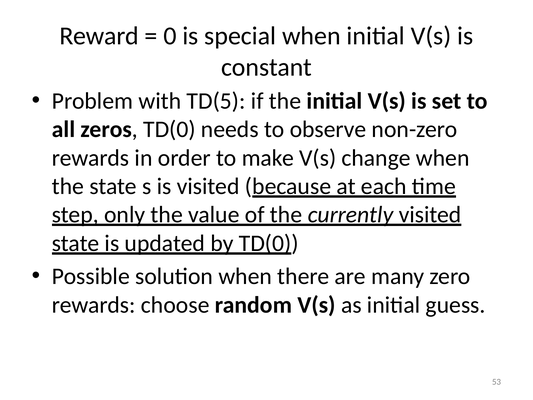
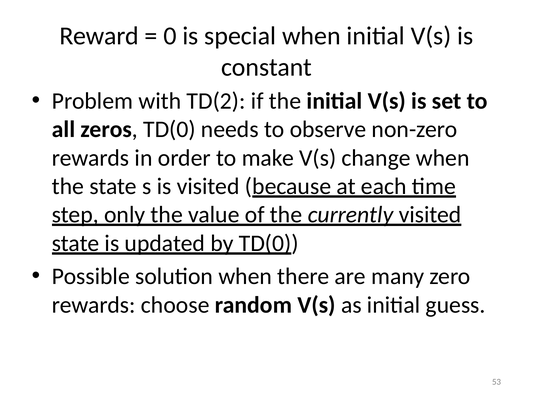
TD(5: TD(5 -> TD(2 (216, 101)
